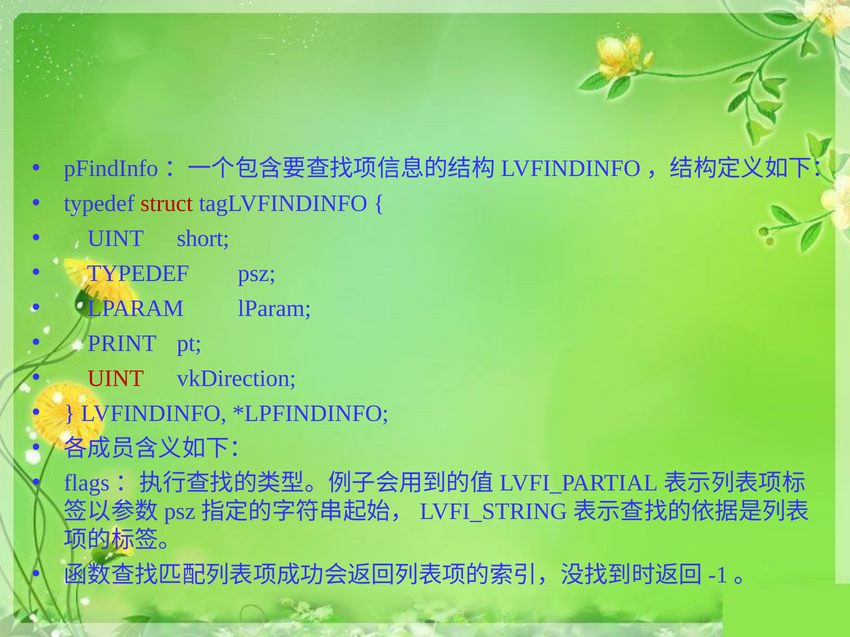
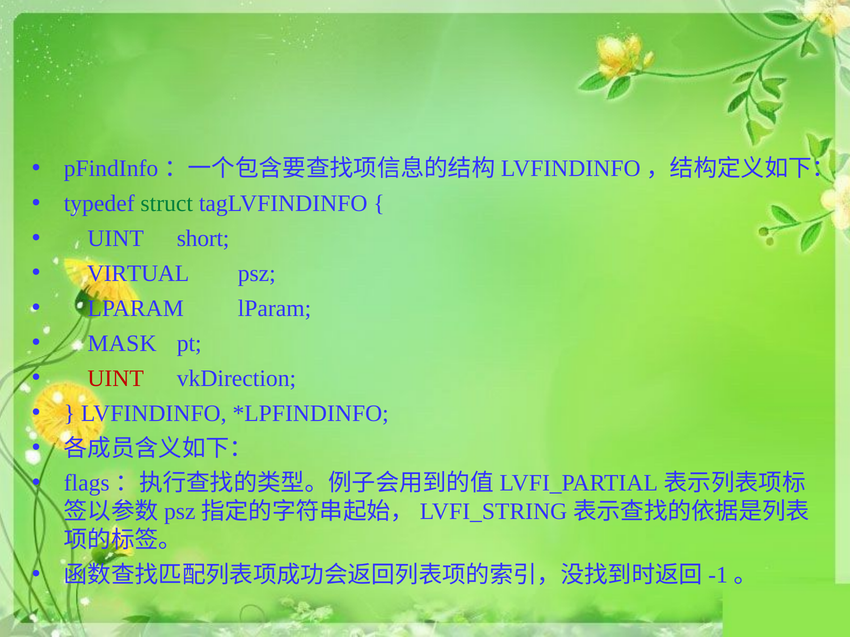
struct colour: red -> green (167, 204)
TYPEDEF: TYPEDEF -> VIRTUAL (138, 274)
PRINT: PRINT -> MASK (122, 344)
